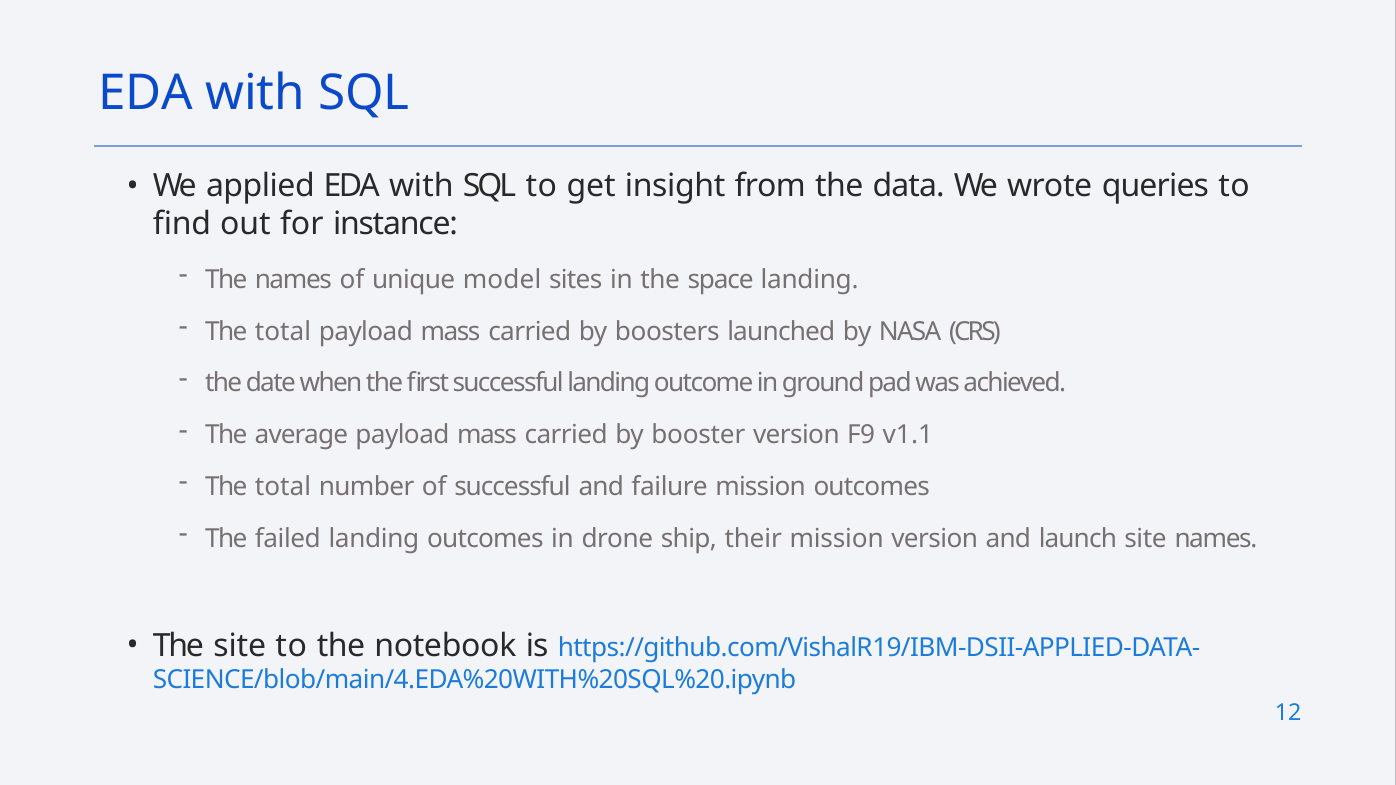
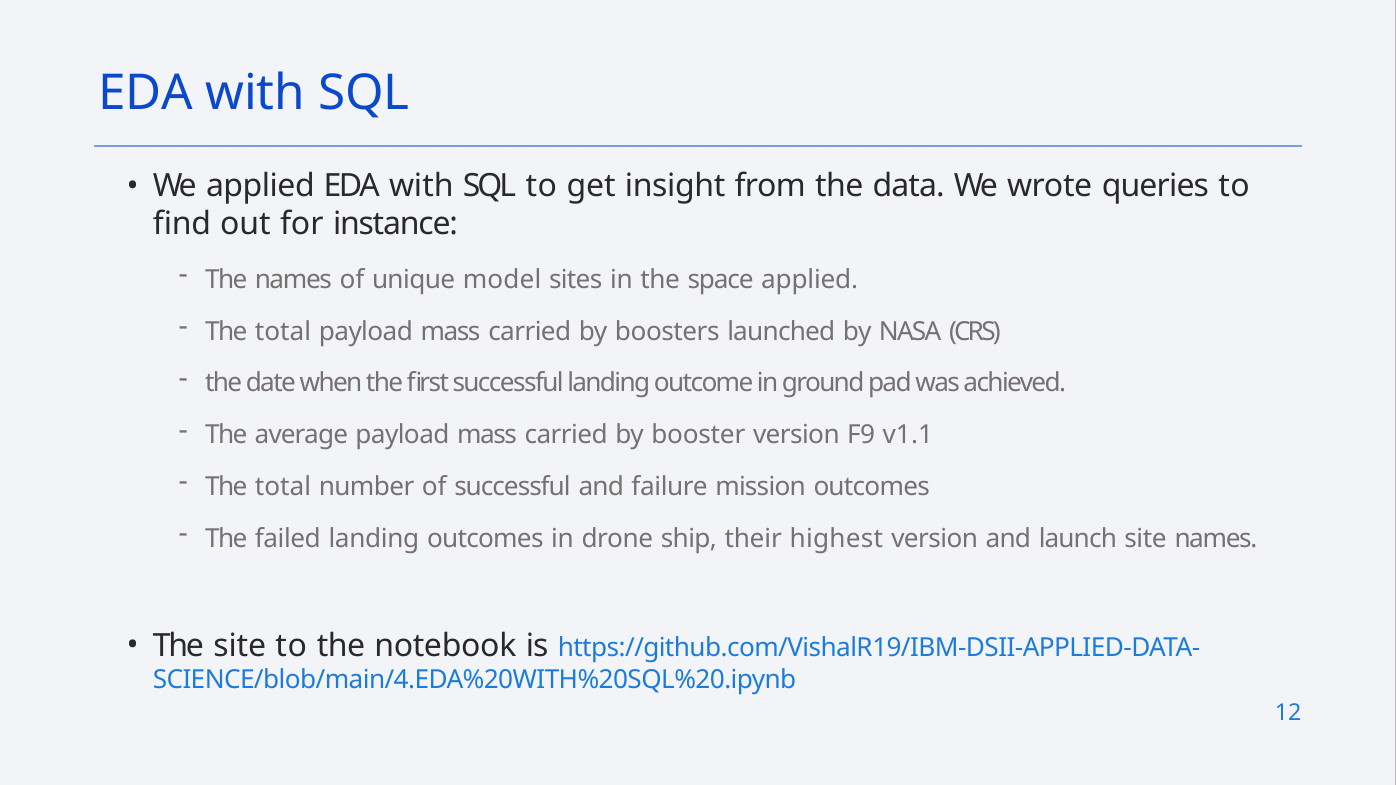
space landing: landing -> applied (810, 280)
their mission: mission -> highest (836, 539)
